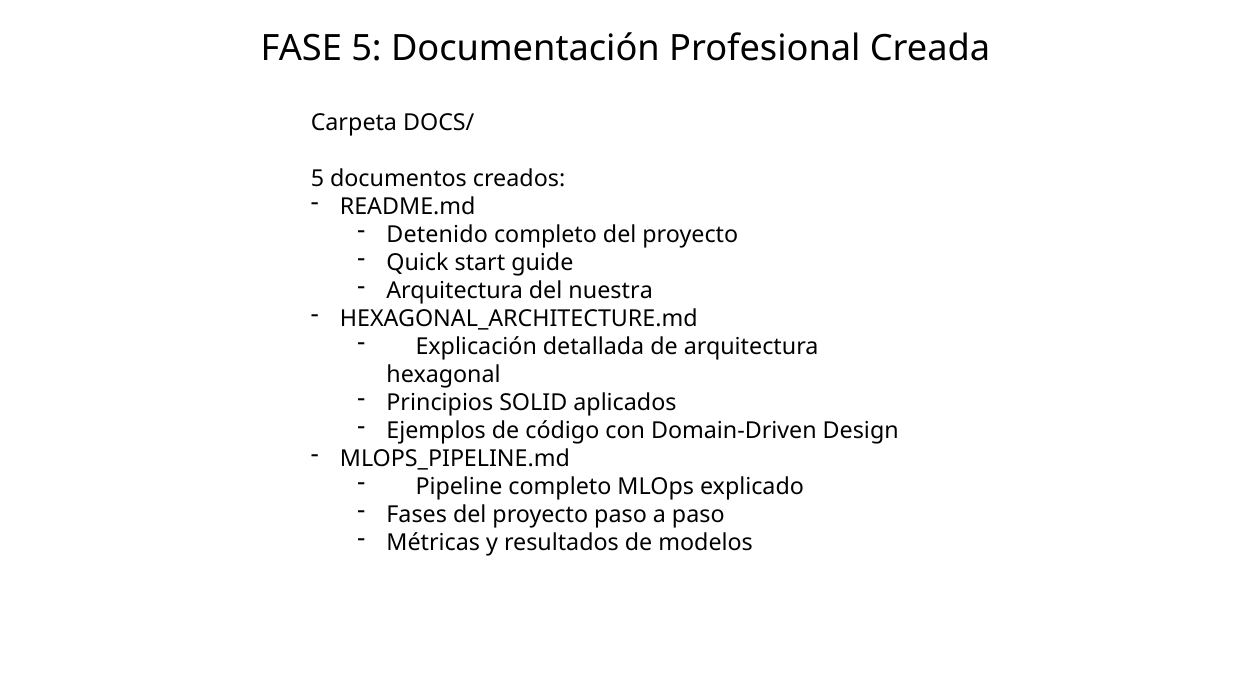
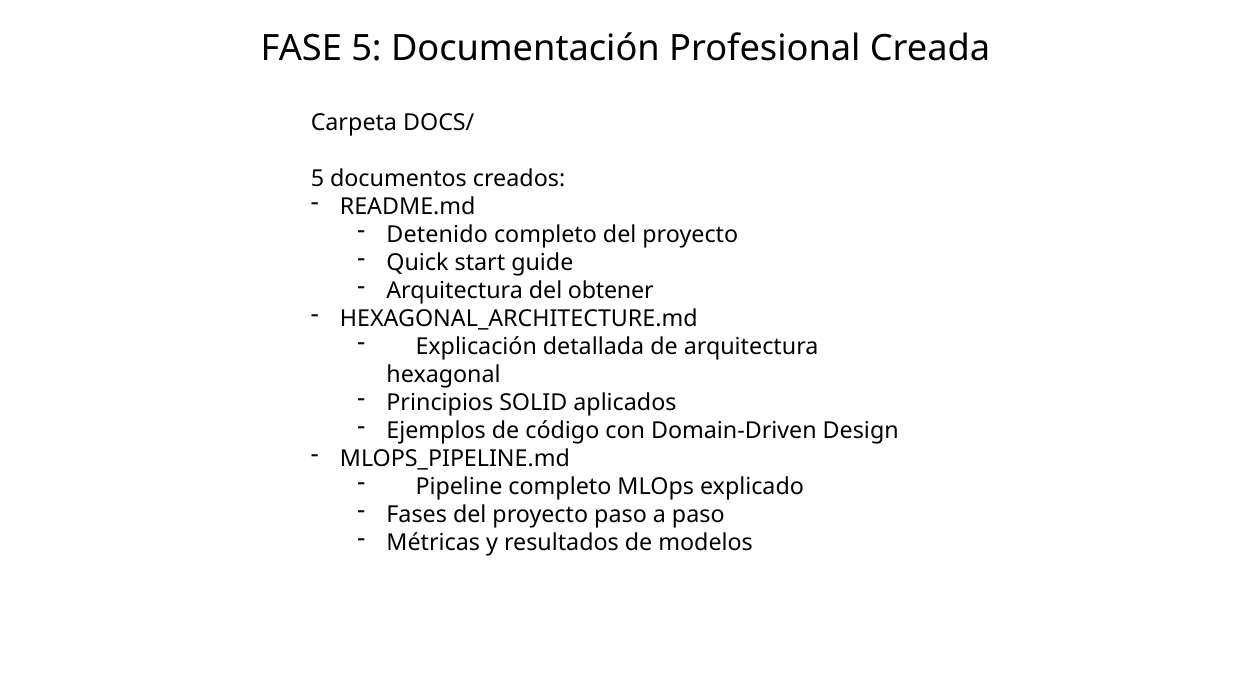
nuestra: nuestra -> obtener (611, 291)
